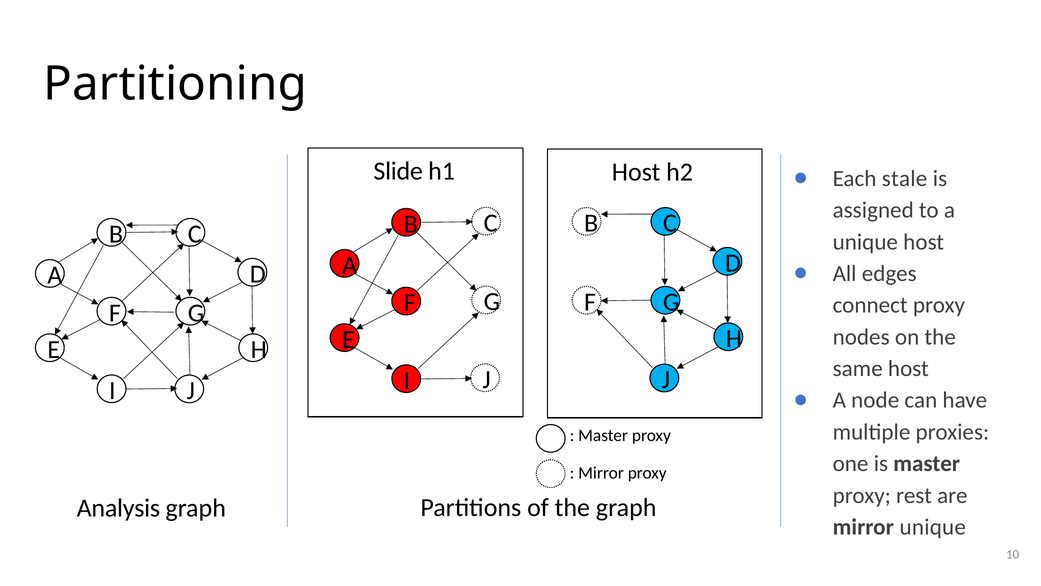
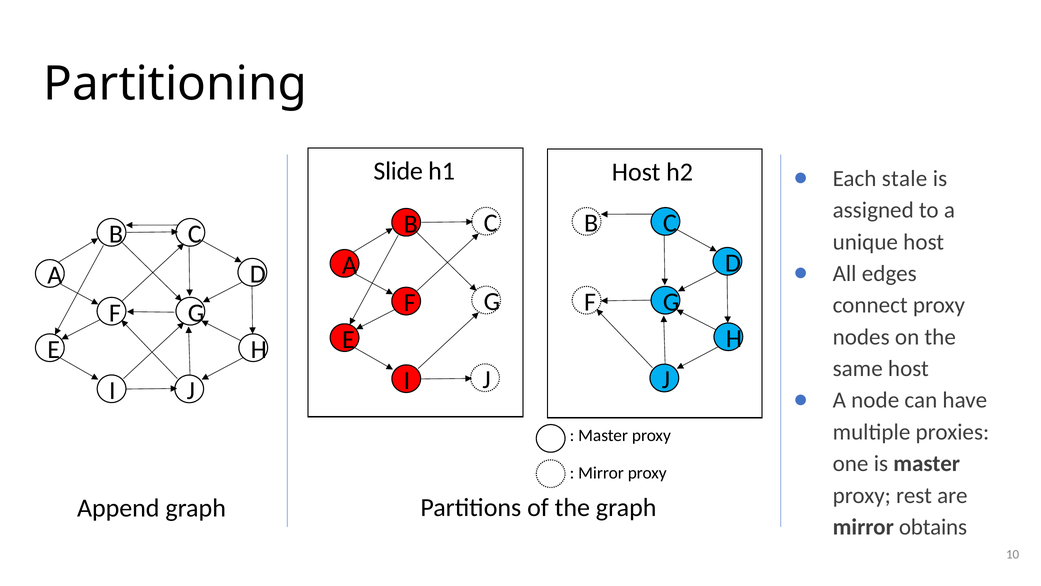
Analysis: Analysis -> Append (118, 508)
mirror unique: unique -> obtains (933, 527)
